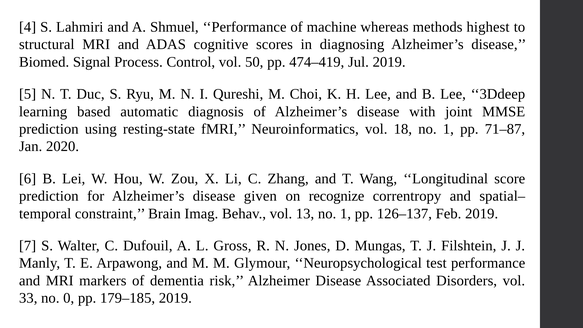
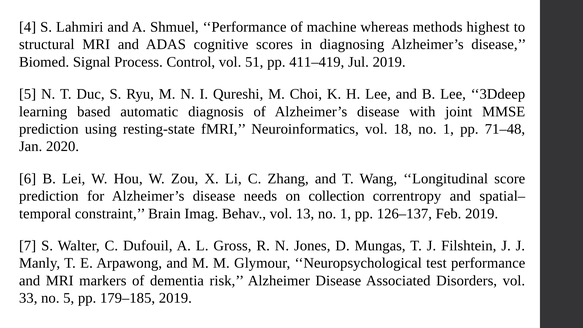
50: 50 -> 51 (254, 62)
474–419: 474–419 -> 411–419 (317, 62)
71–87: 71–87 -> 71–48 (505, 129)
given: given -> needs (260, 196)
recognize: recognize -> collection (337, 196)
no 0: 0 -> 5 (69, 298)
